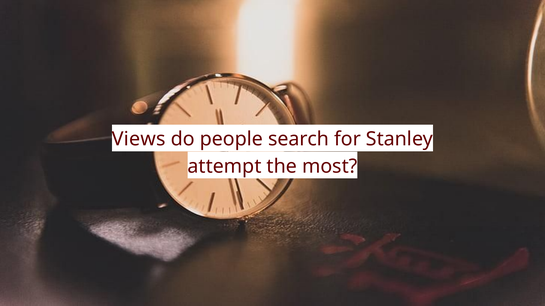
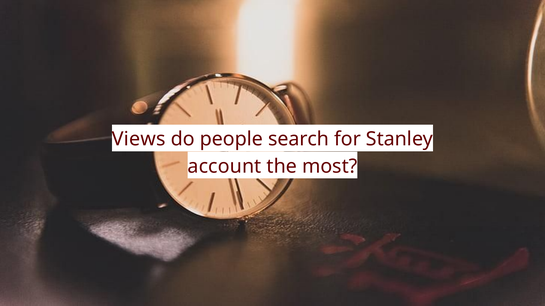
attempt: attempt -> account (224, 167)
